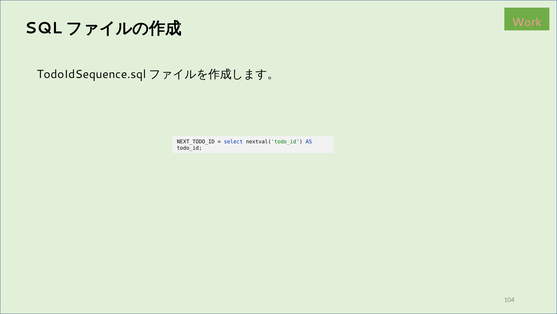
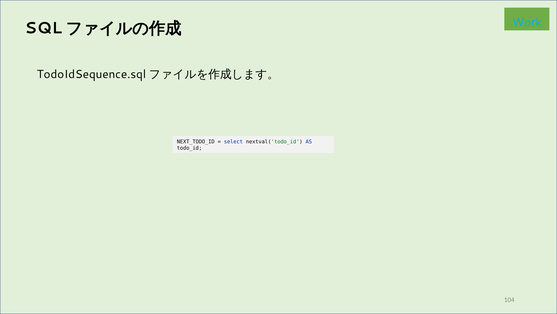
Work colour: pink -> light blue (527, 22)
